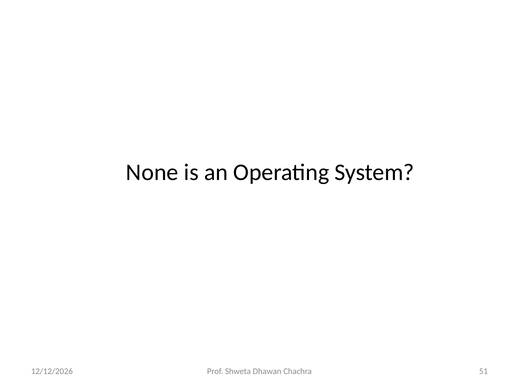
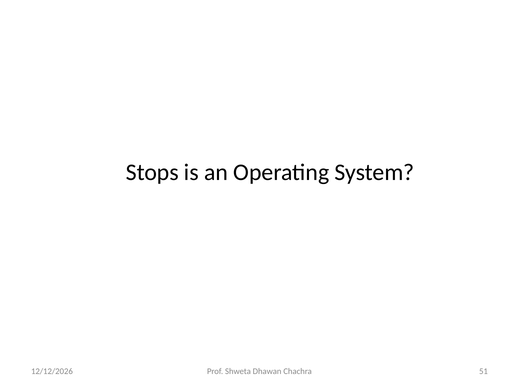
None: None -> Stops (152, 172)
